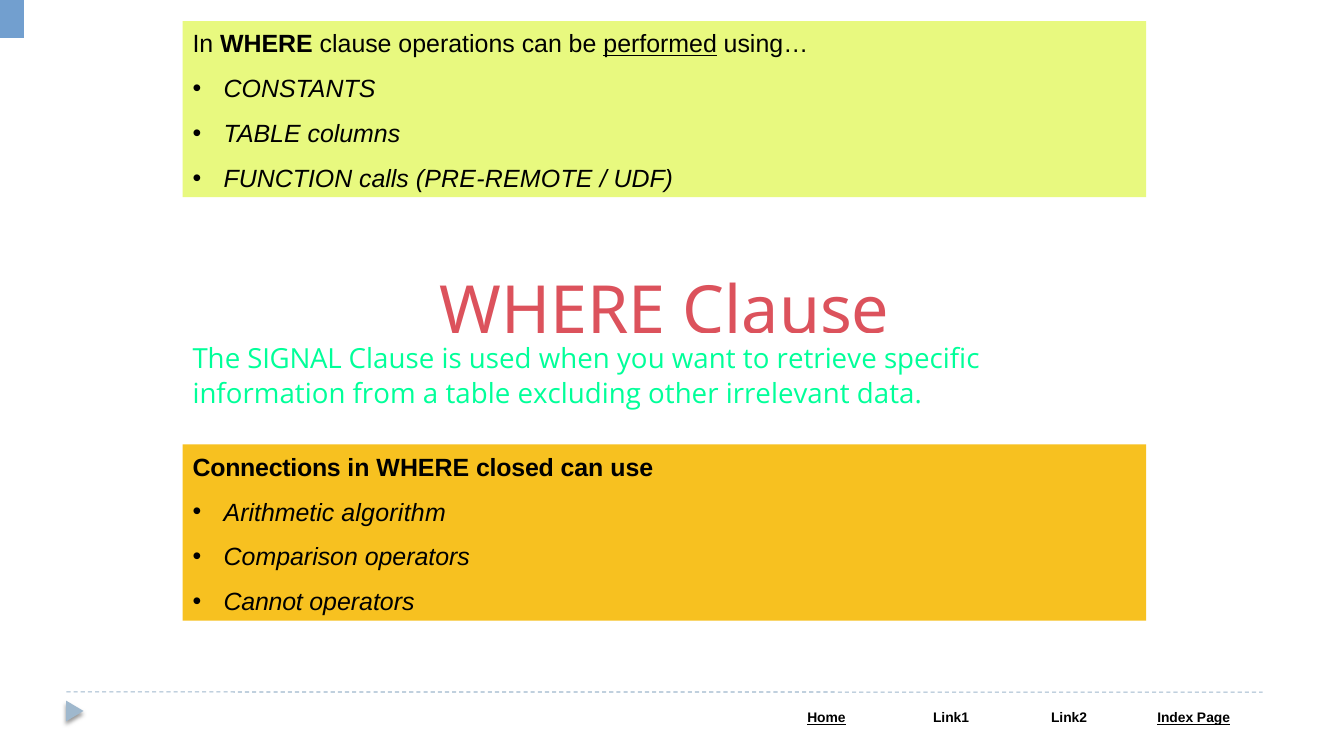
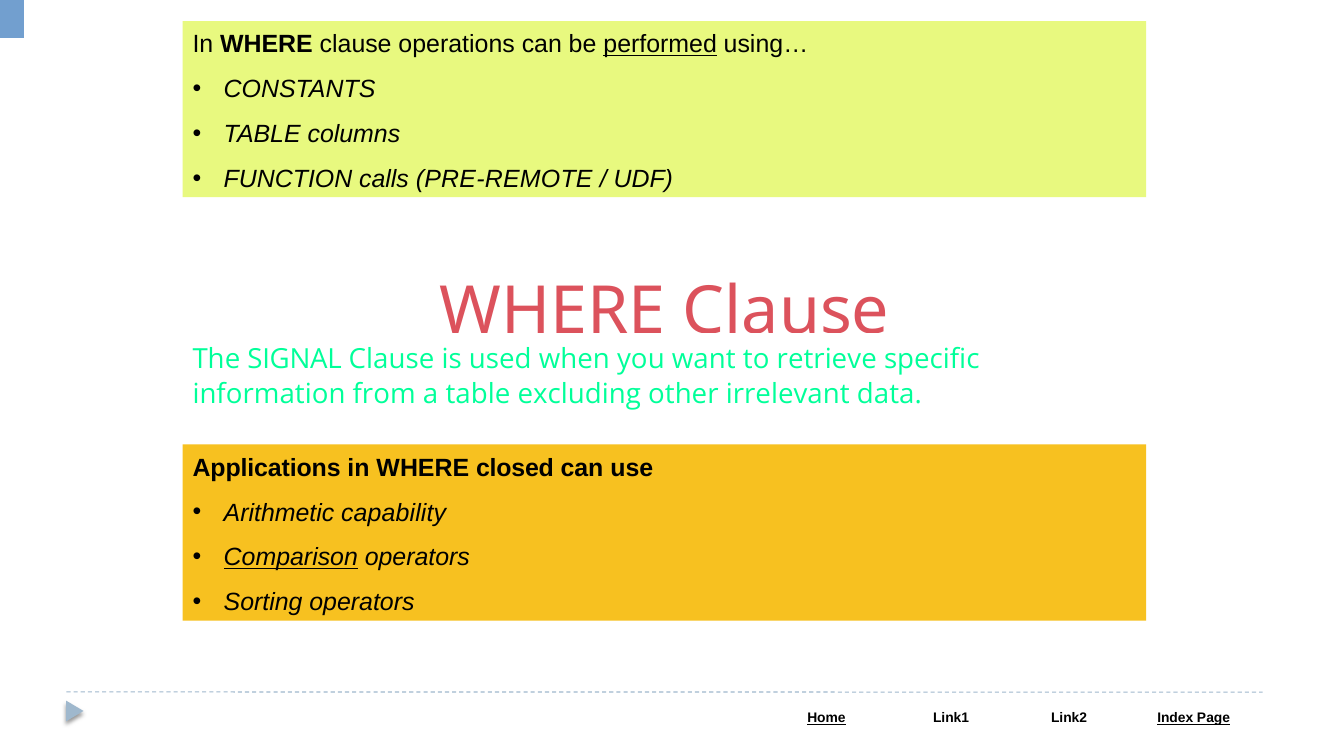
Connections: Connections -> Applications (267, 468)
algorithm: algorithm -> capability (394, 513)
Comparison underline: none -> present (291, 558)
Cannot: Cannot -> Sorting (263, 603)
